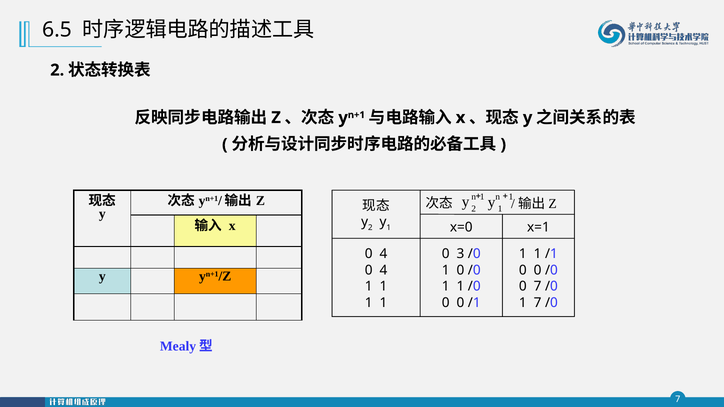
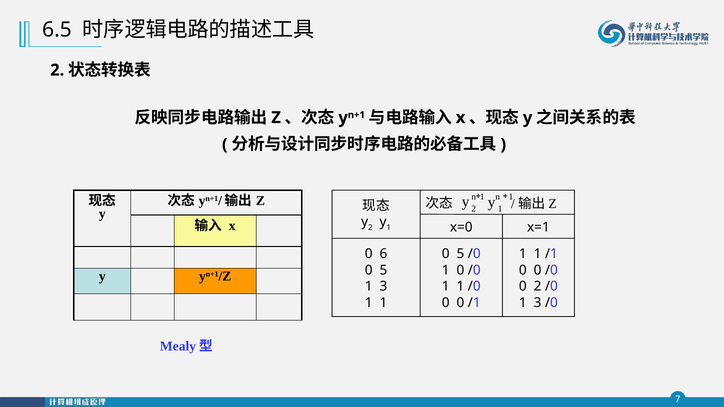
4: 4 -> 6 (383, 254)
3: 3 -> 5 (460, 254)
4: 4 -> 5 (383, 270)
1: 1 -> 3 (383, 287)
0 7: 7 -> 2 (538, 287)
7: 7 -> 3 (538, 303)
